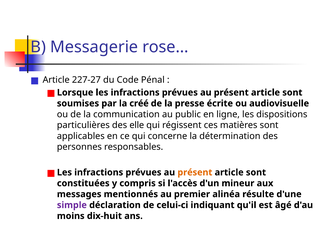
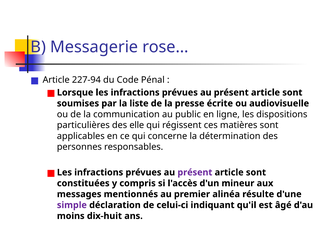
227-27: 227-27 -> 227-94 (86, 80)
créé: créé -> liste (139, 103)
présent colour: orange -> purple (195, 172)
